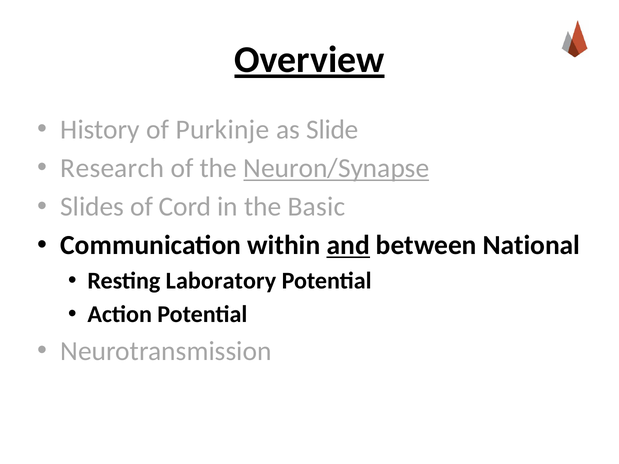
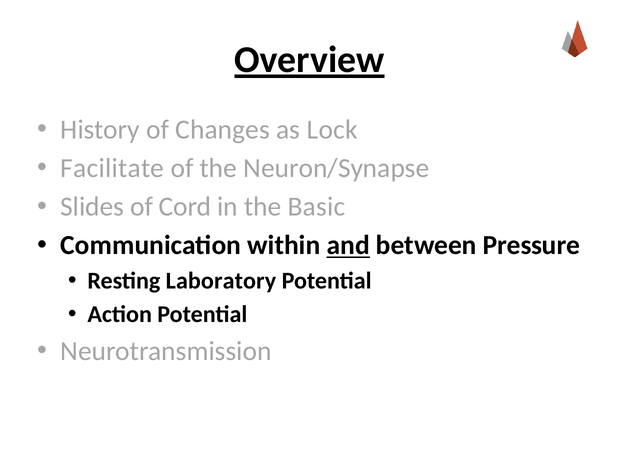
Purkinje: Purkinje -> Changes (223, 130)
Slide: Slide -> Lock (332, 130)
Research: Research -> Facilitate (112, 168)
Neuron/Synapse underline: present -> none (336, 168)
National: National -> Pressure (531, 246)
